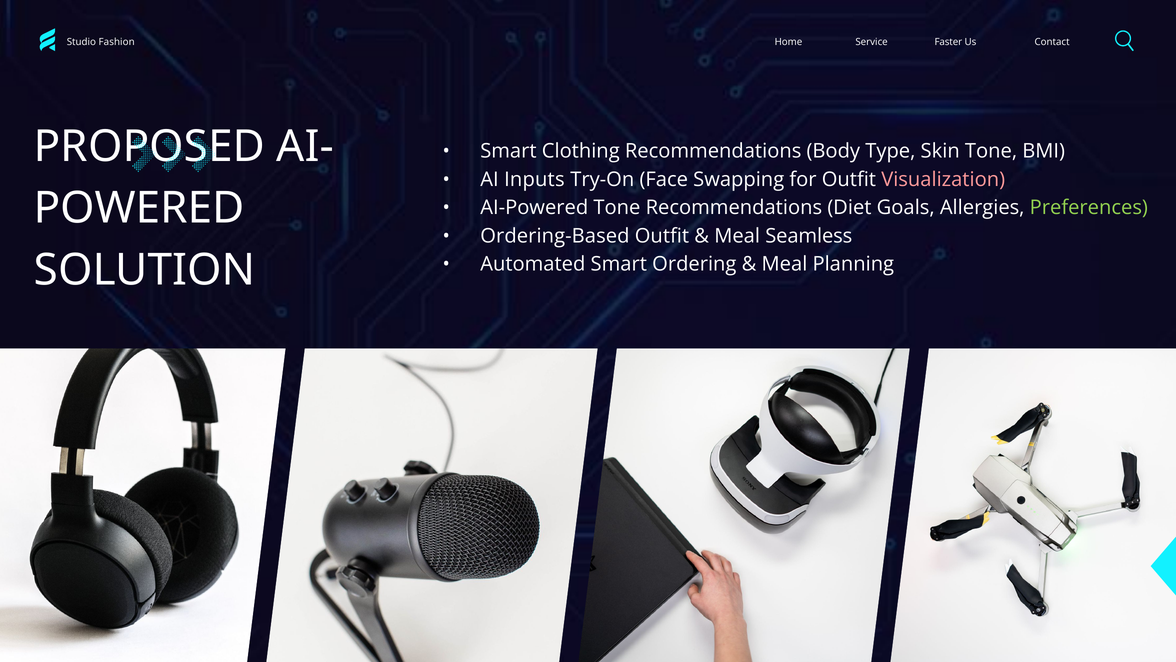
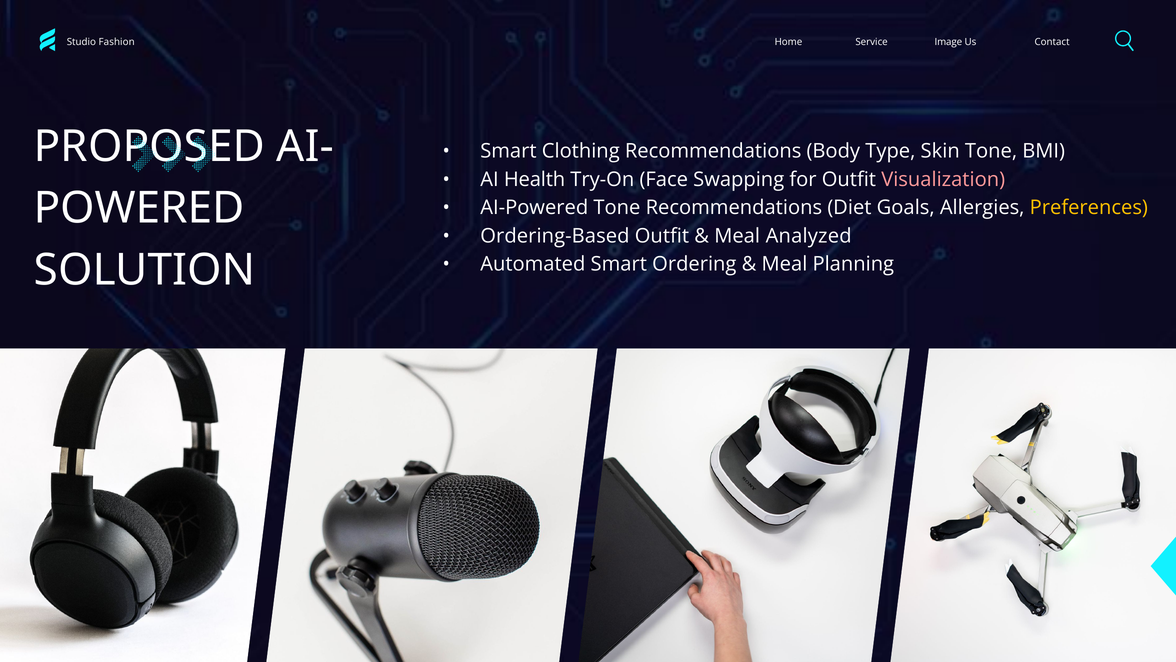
Faster: Faster -> Image (948, 42)
Inputs: Inputs -> Health (535, 179)
Preferences colour: light green -> yellow (1089, 208)
Seamless: Seamless -> Analyzed (809, 236)
